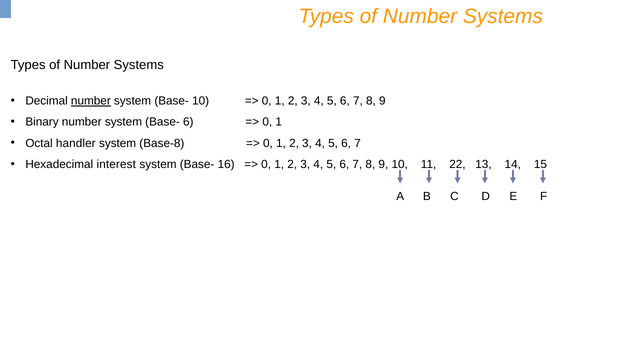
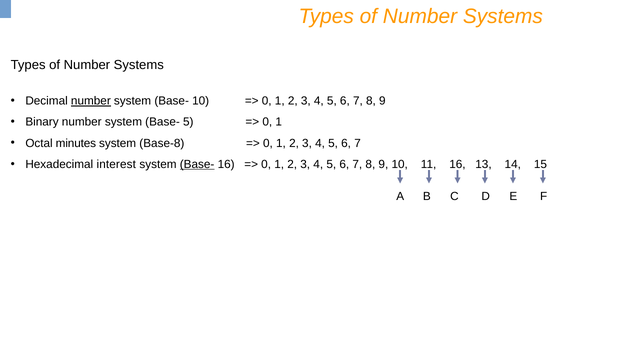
Base- 6: 6 -> 5 (188, 122)
handler: handler -> minutes (76, 143)
Base- underline: none -> present (197, 164)
11 22: 22 -> 16 (457, 164)
